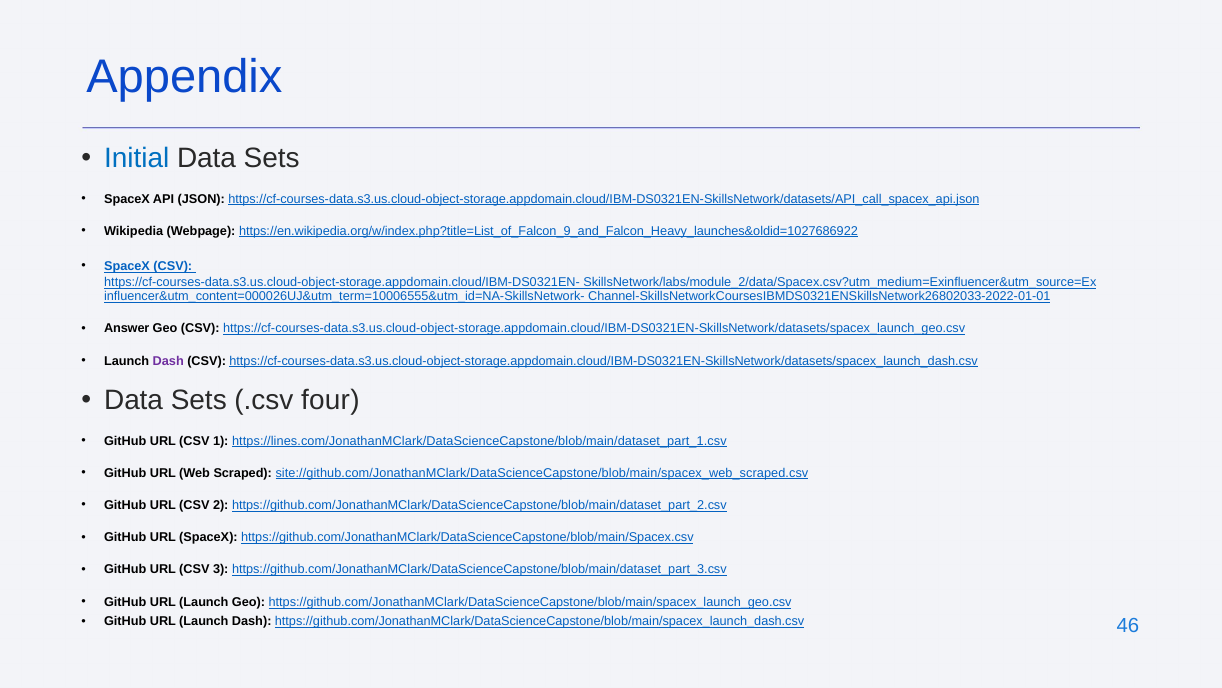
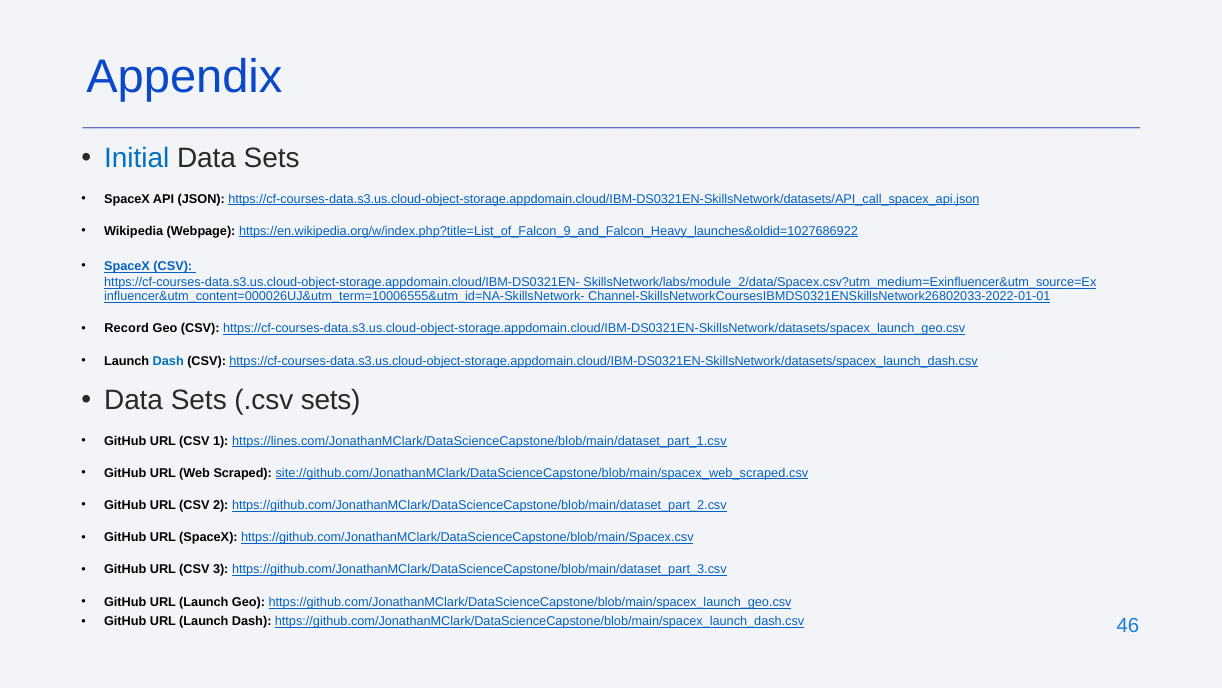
Answer: Answer -> Record (127, 328)
Dash colour: purple -> blue (168, 361)
.csv four: four -> sets (331, 400)
